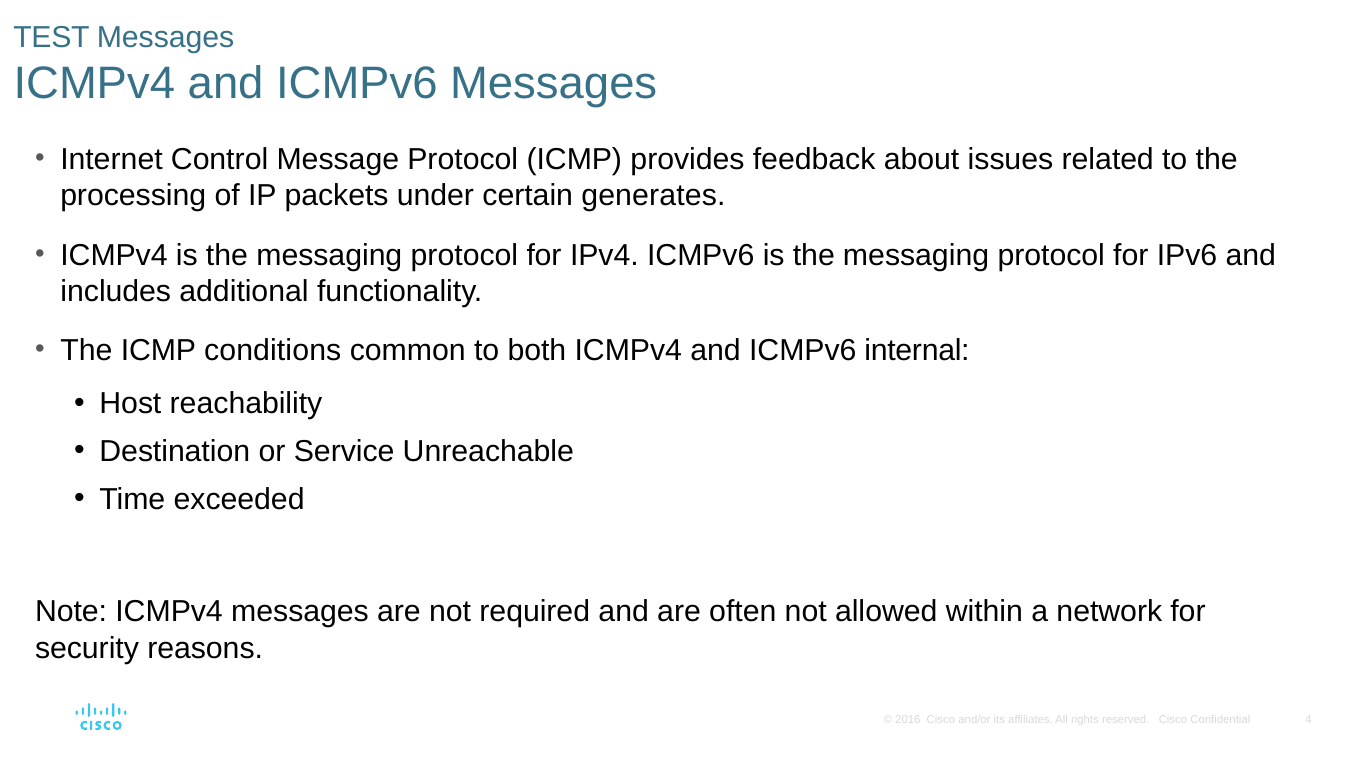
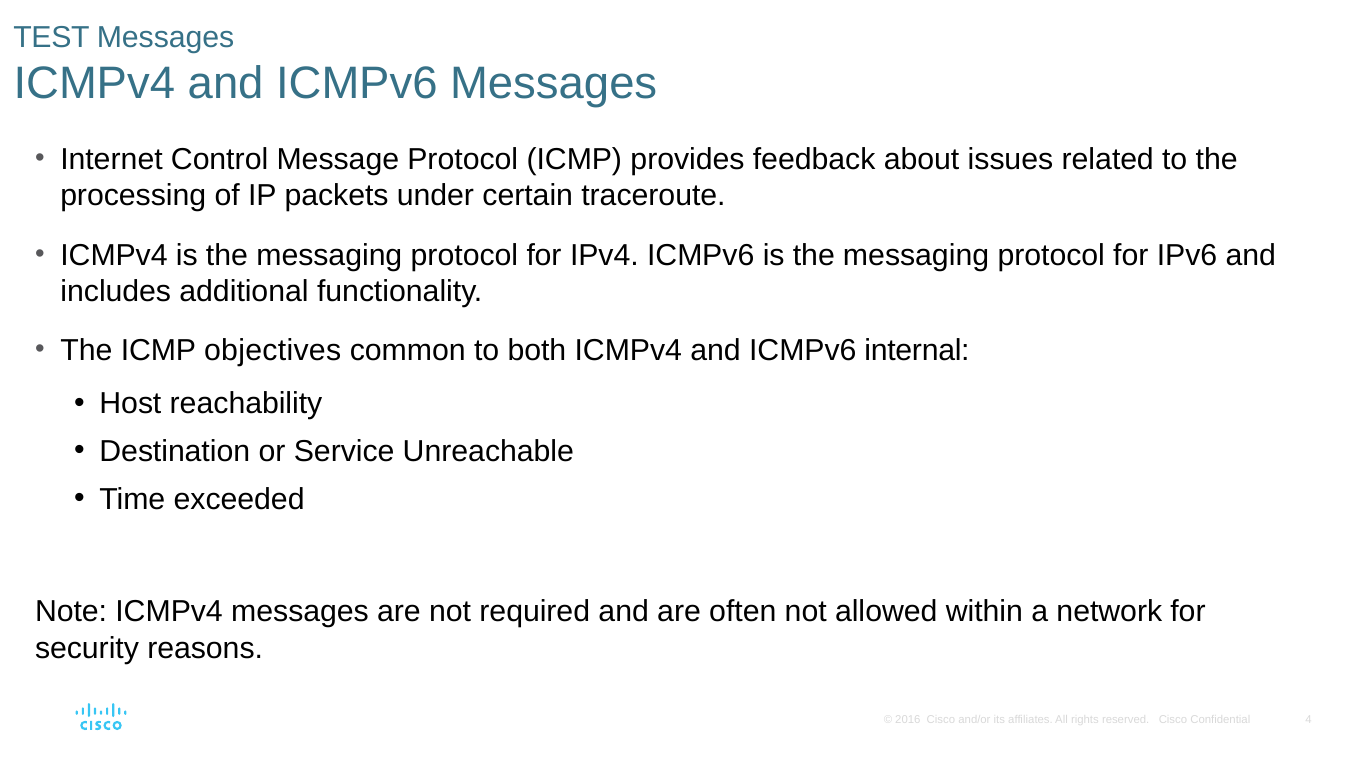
generates: generates -> traceroute (653, 196)
conditions: conditions -> objectives (273, 350)
